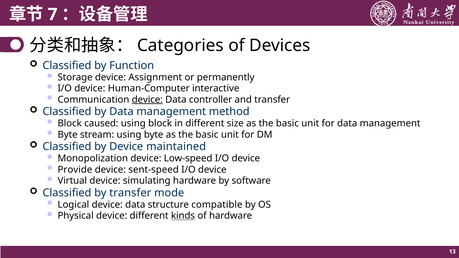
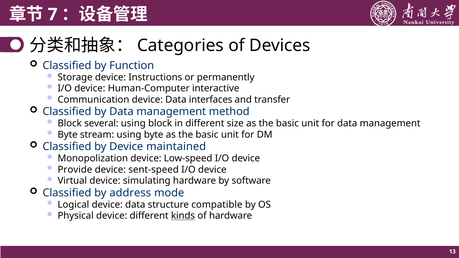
Assignment: Assignment -> Instructions (155, 77)
device underline: present -> none (147, 100)
controller: controller -> interfaces (211, 100)
caused: caused -> several (101, 124)
by transfer: transfer -> address (130, 193)
